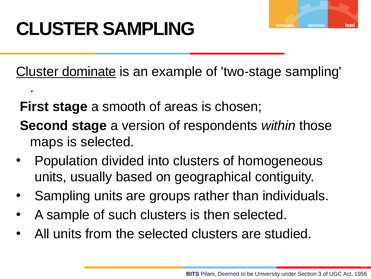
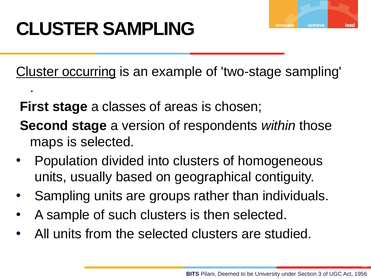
dominate: dominate -> occurring (89, 71)
smooth: smooth -> classes (124, 106)
